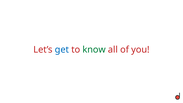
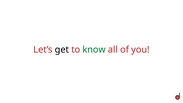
get colour: blue -> black (62, 50)
